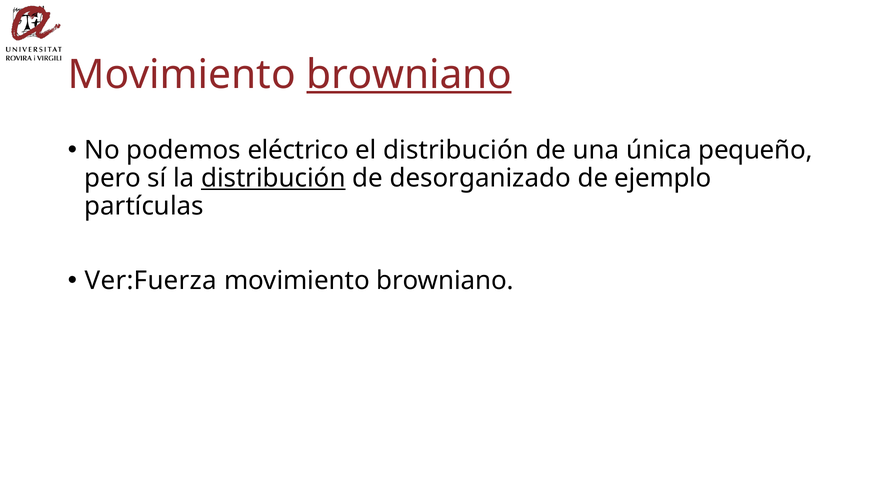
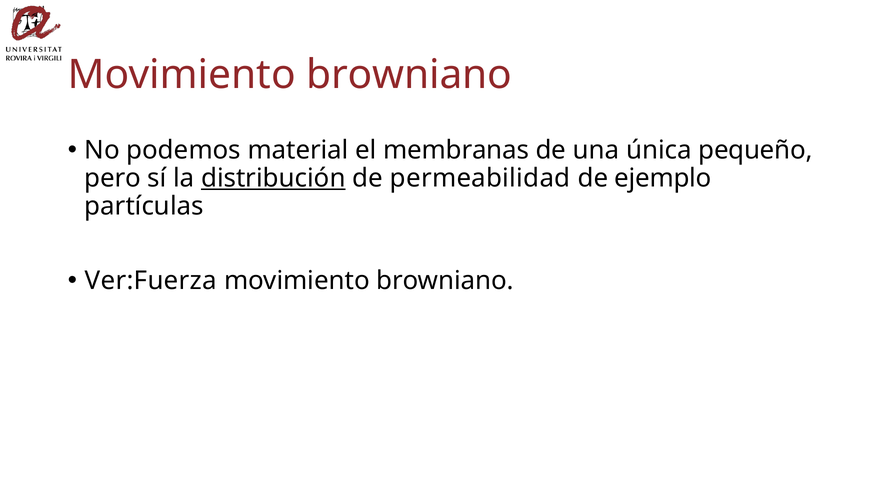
browniano underline: present -> none (409, 75)
eléctrico: eléctrico -> material (298, 150)
el distribución: distribución -> membranas (456, 150)
desorganizado: desorganizado -> permeabilidad (480, 178)
